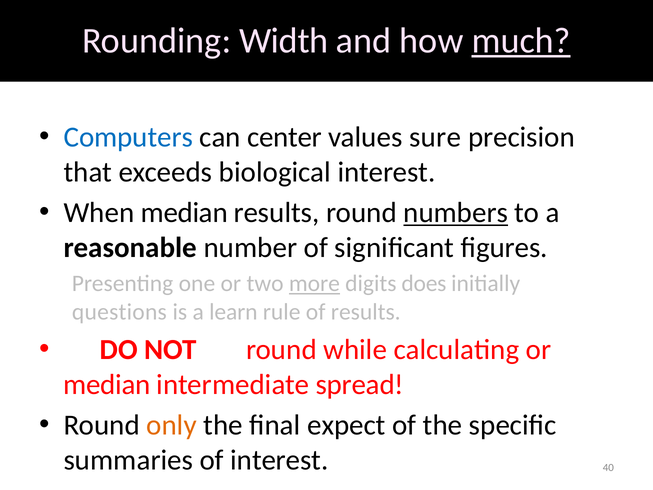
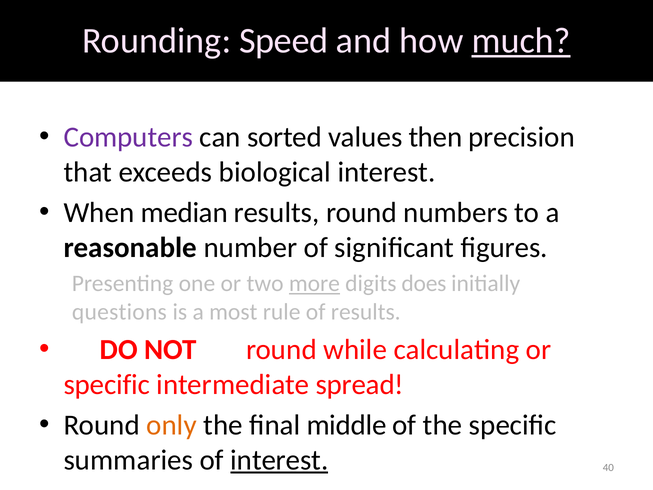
Width: Width -> Speed (284, 41)
Computers colour: blue -> purple (128, 137)
center: center -> sorted (285, 137)
sure: sure -> then (435, 137)
numbers underline: present -> none (456, 213)
learn: learn -> most (233, 312)
median: median -> specific (107, 384)
expect: expect -> middle (346, 425)
interest underline: none -> present (279, 460)
